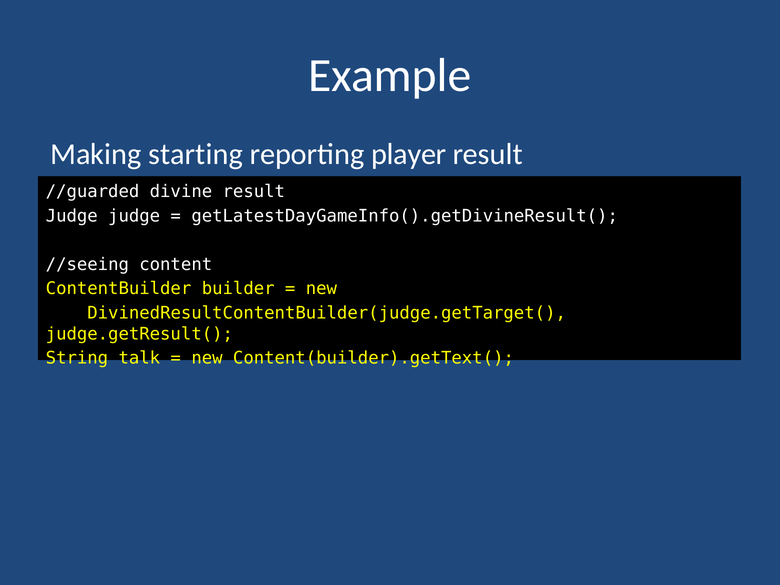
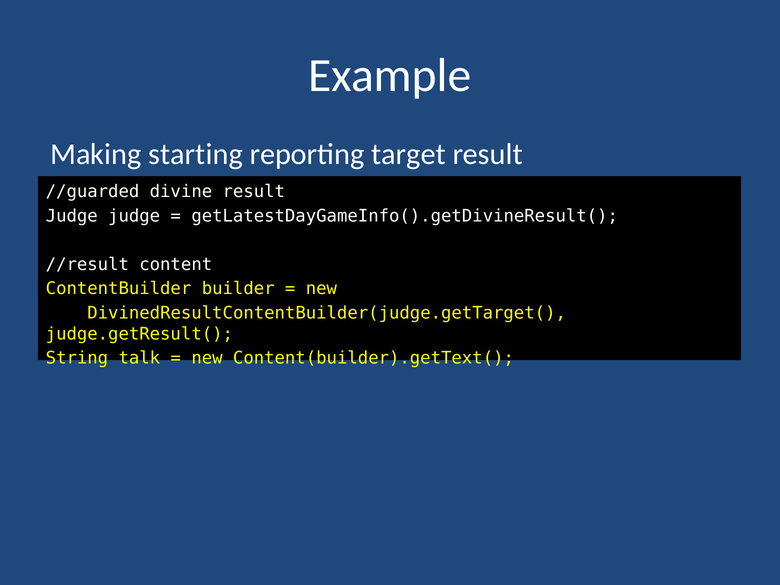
player: player -> target (409, 154)
//seeing: //seeing -> //result (87, 265)
